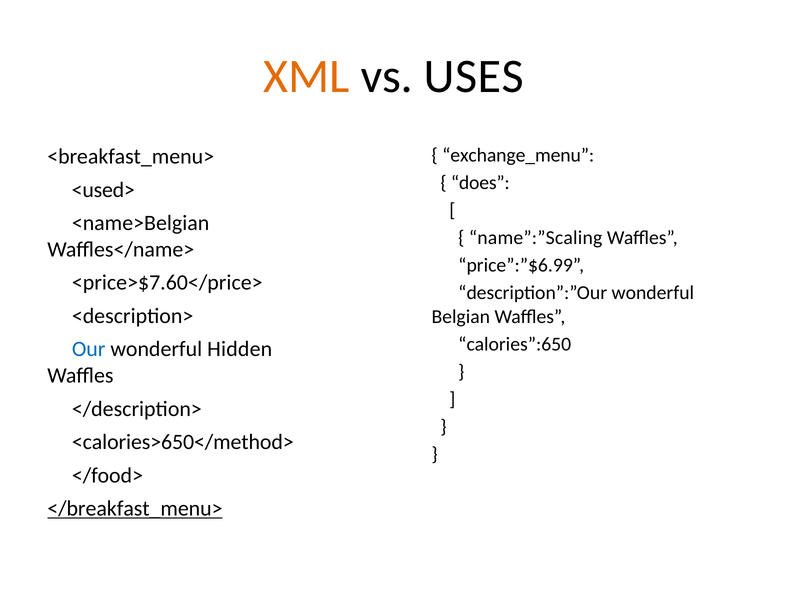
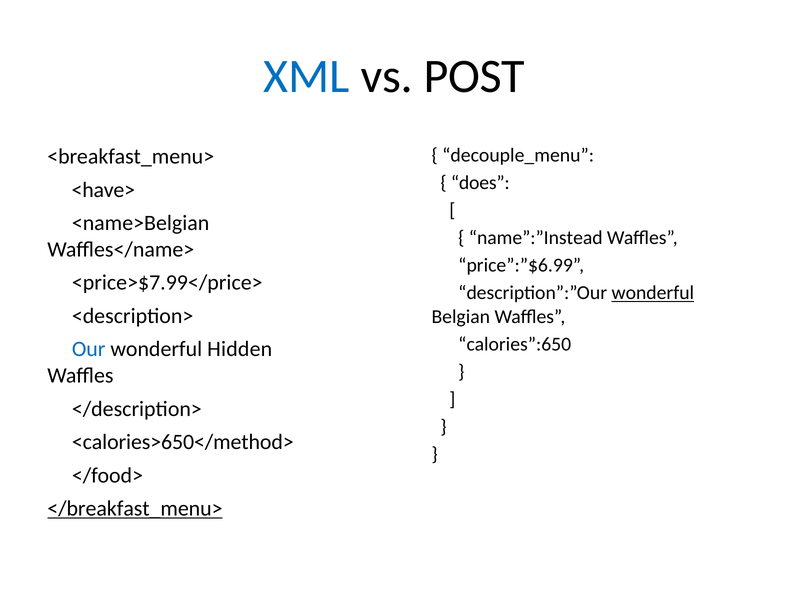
XML colour: orange -> blue (307, 76)
USES: USES -> POST (474, 76)
exchange_menu: exchange_menu -> decouple_menu (518, 155)
<used>: <used> -> <have> (103, 190)
name”:”Scaling: name”:”Scaling -> name”:”Instead (536, 238)
<price>$7.60</price>: <price>$7.60</price> -> <price>$7.99</price> (167, 283)
wonderful underline: none -> present (653, 293)
